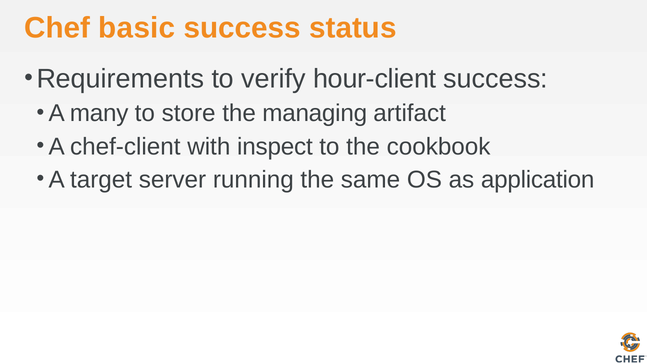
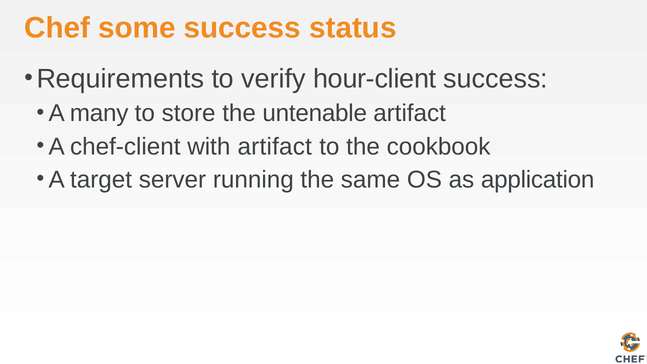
basic: basic -> some (137, 28)
managing: managing -> untenable (315, 113)
with inspect: inspect -> artifact (275, 146)
